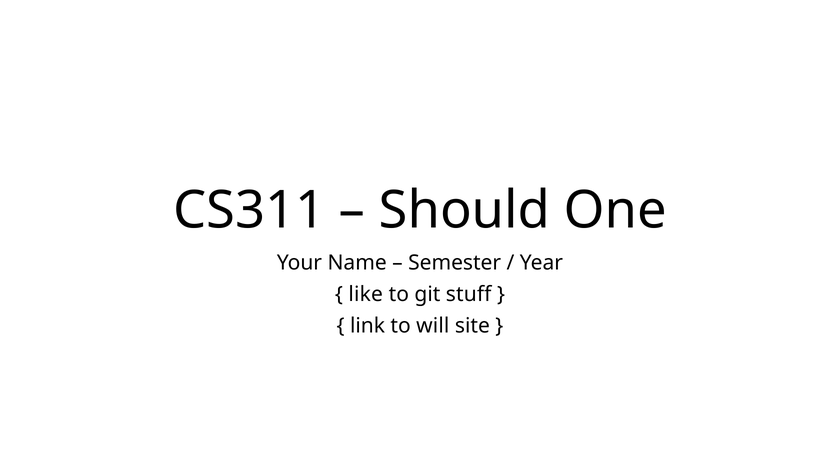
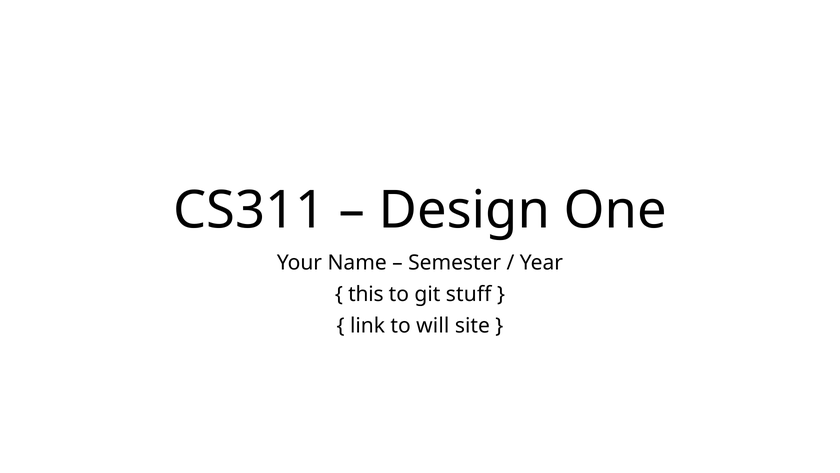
Should: Should -> Design (464, 210)
like: like -> this (366, 294)
